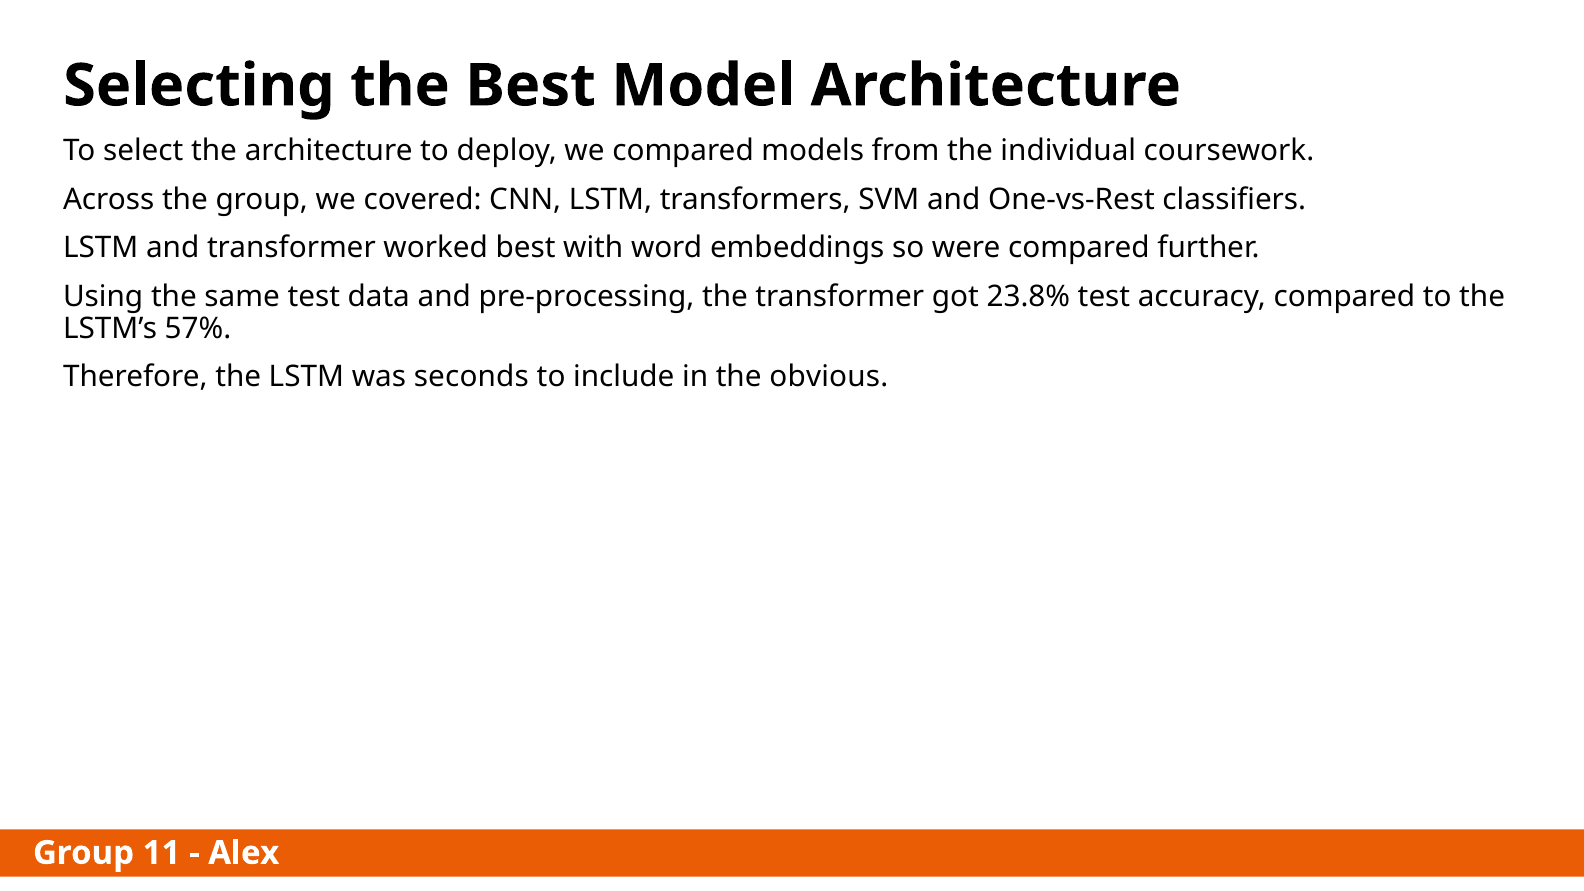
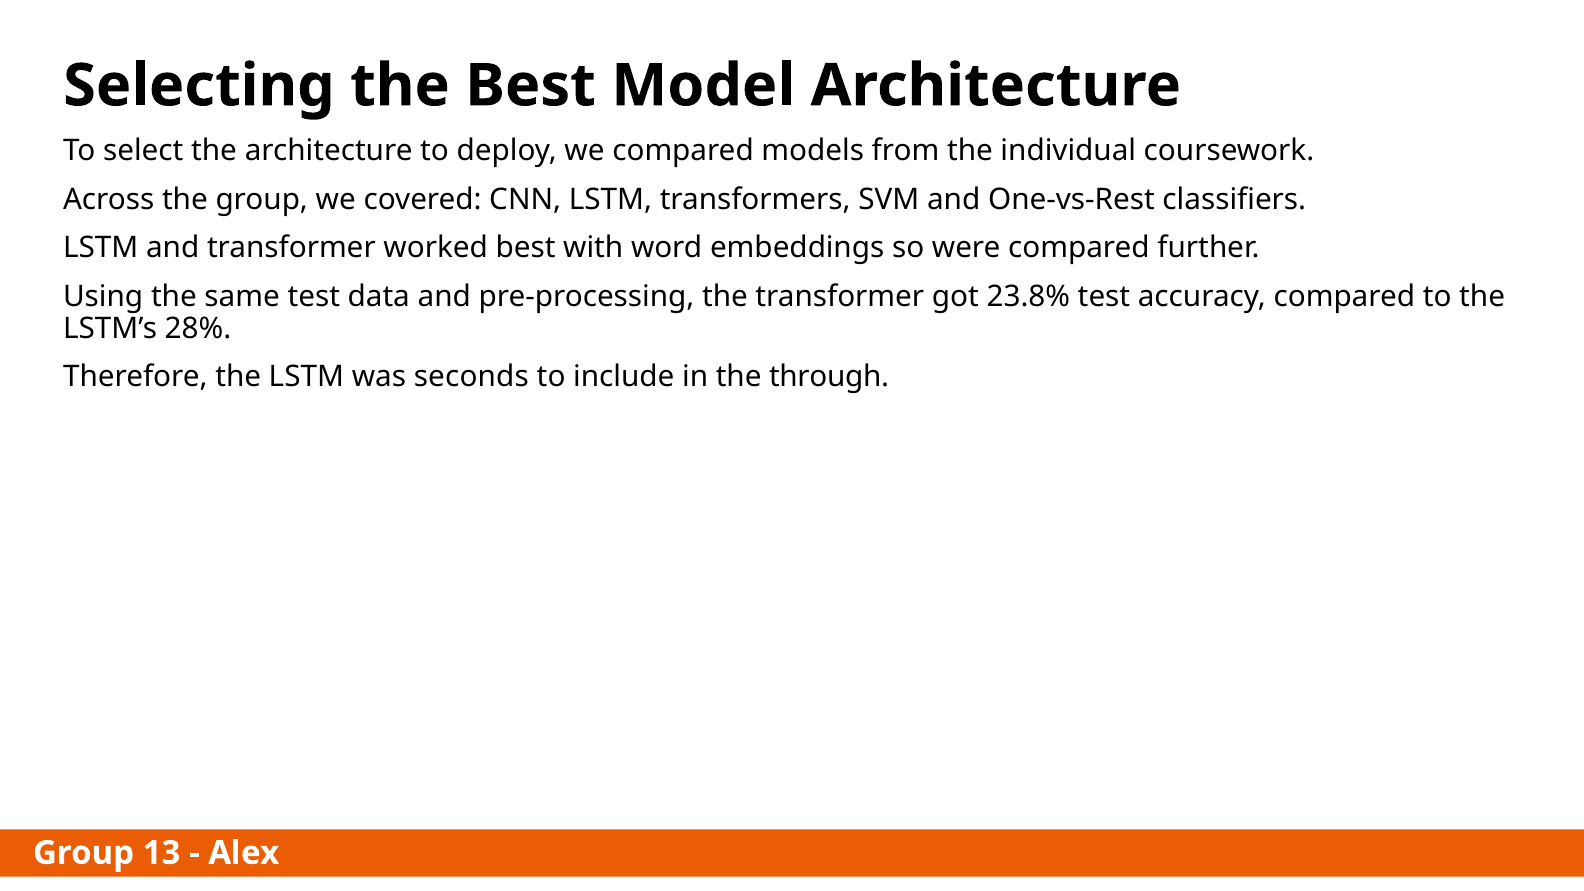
57%: 57% -> 28% (198, 329)
obvious: obvious -> through (829, 377)
11: 11 -> 13 (162, 853)
